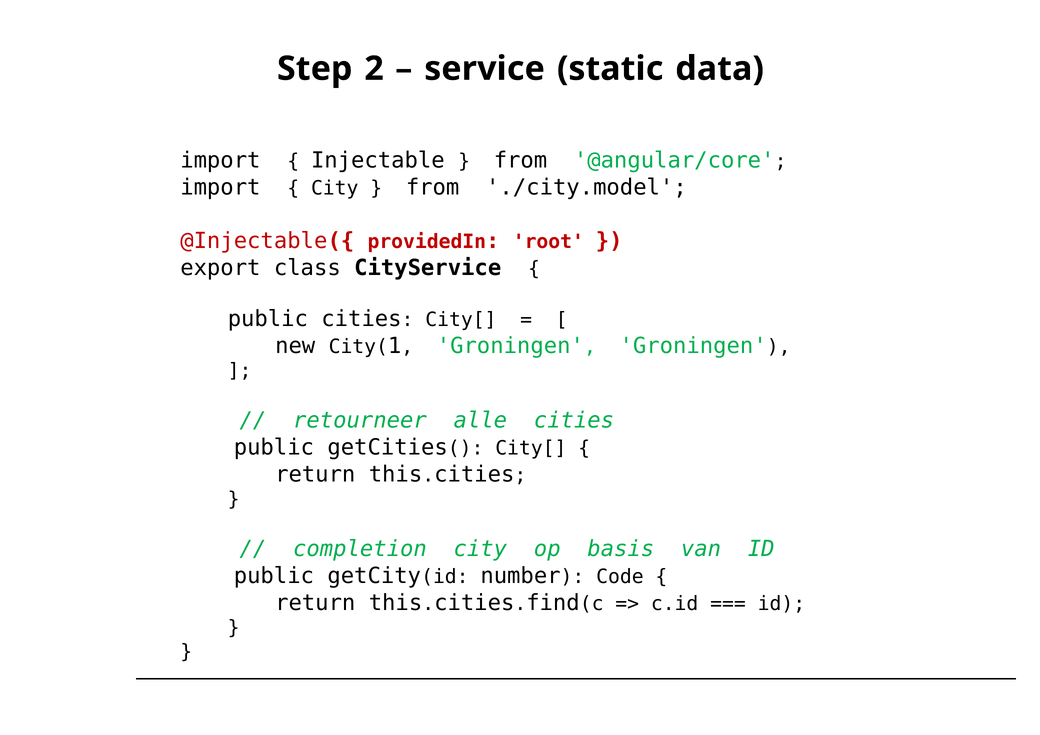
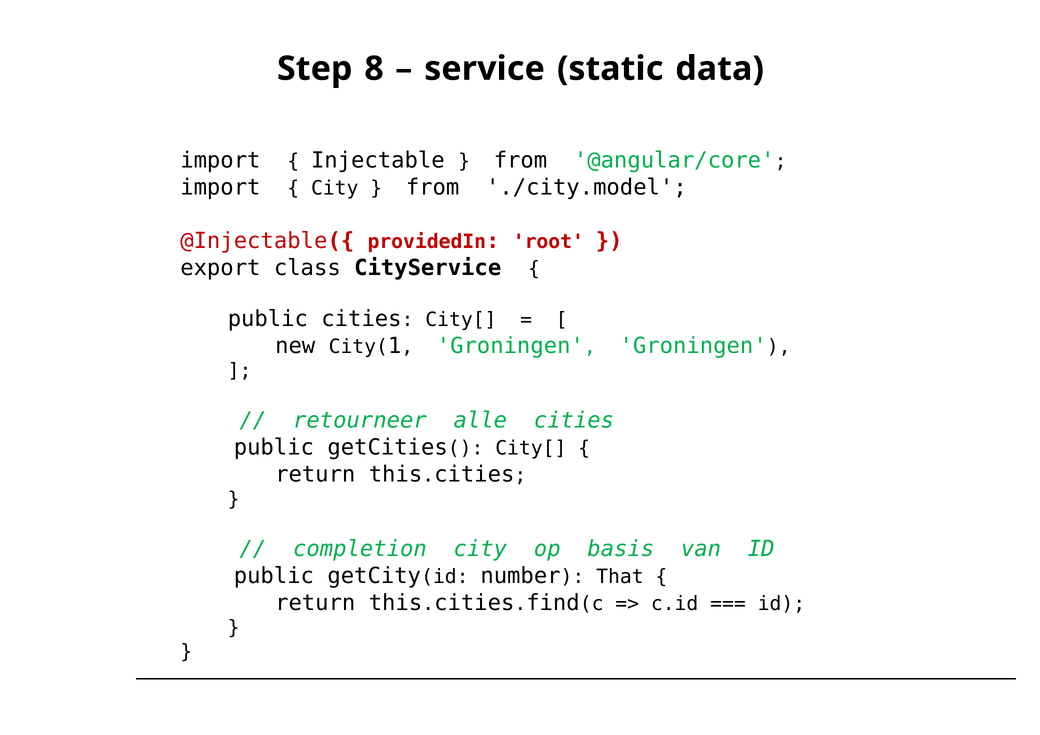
2: 2 -> 8 (374, 69)
Code: Code -> That (620, 577)
